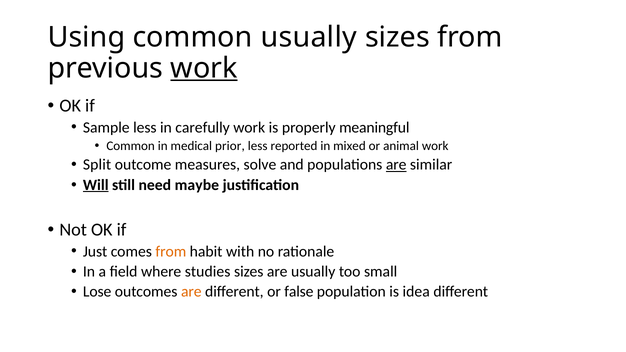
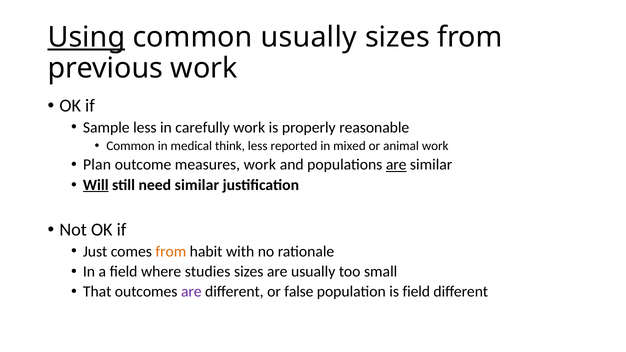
Using underline: none -> present (86, 37)
work underline: present -> none (204, 68)
meaningful: meaningful -> reasonable (374, 127)
prior: prior -> think (230, 146)
Split: Split -> Plan (97, 165)
measures solve: solve -> work (260, 165)
need maybe: maybe -> similar (197, 185)
Lose: Lose -> That (97, 292)
are colour: orange -> purple (191, 292)
is idea: idea -> field (416, 292)
